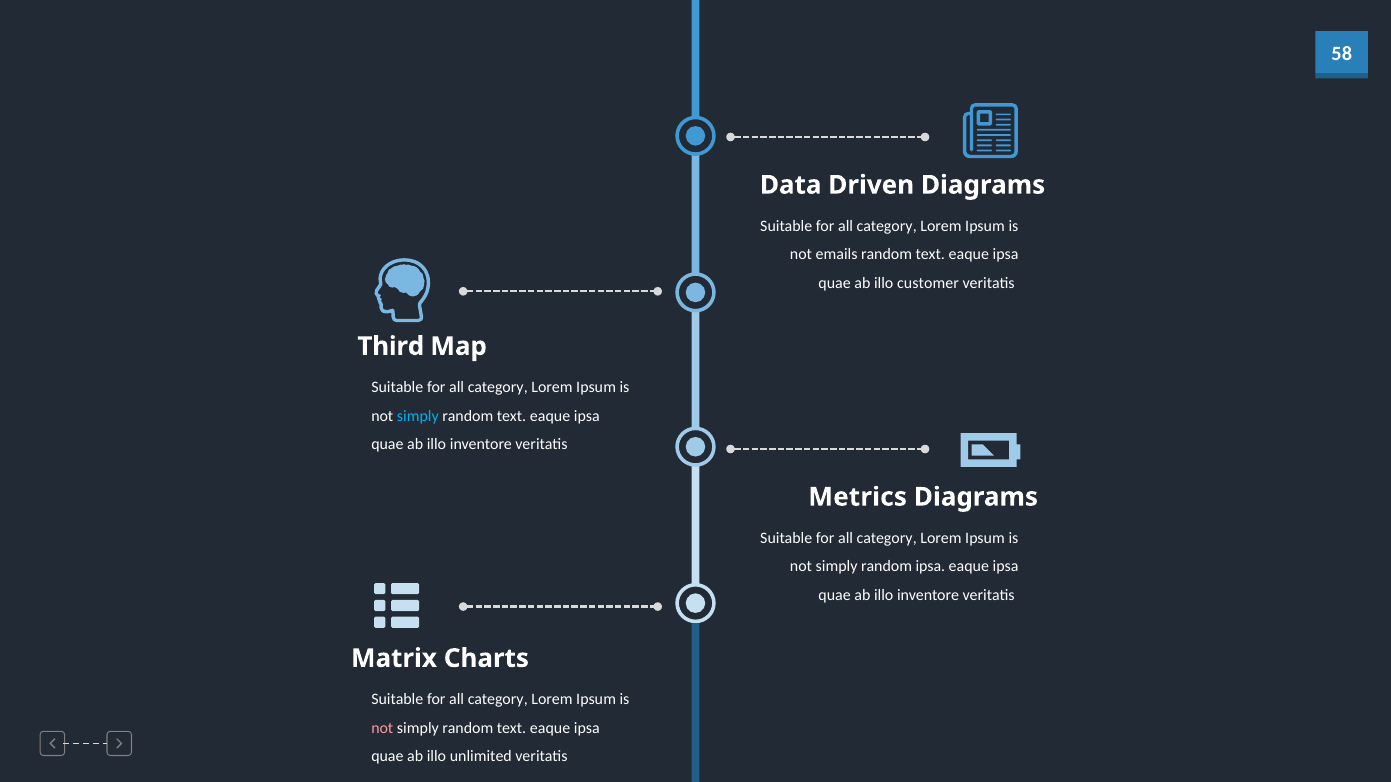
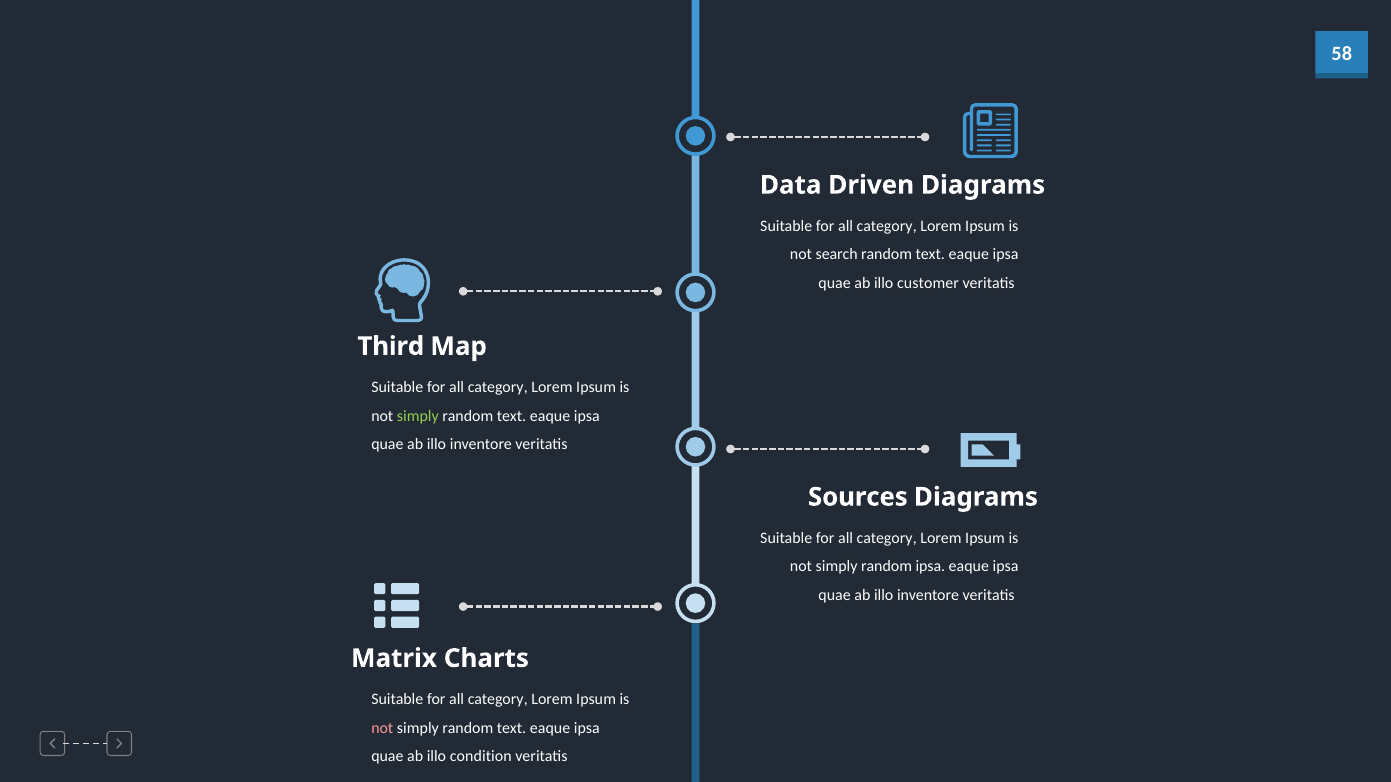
emails: emails -> search (837, 255)
simply colour: light blue -> light green (418, 416)
Metrics: Metrics -> Sources (858, 497)
unlimited: unlimited -> condition (481, 757)
